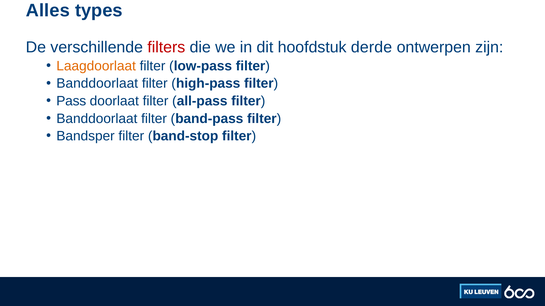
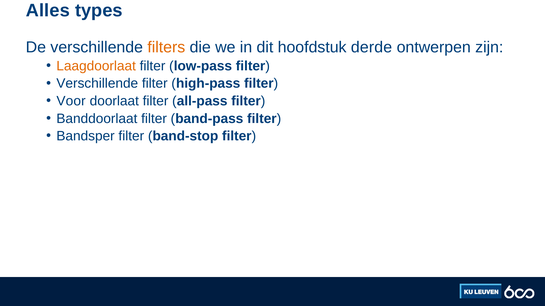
filters colour: red -> orange (166, 47)
Banddoorlaat: Banddoorlaat -> Verschillende (97, 84)
Pass: Pass -> Voor (71, 101)
